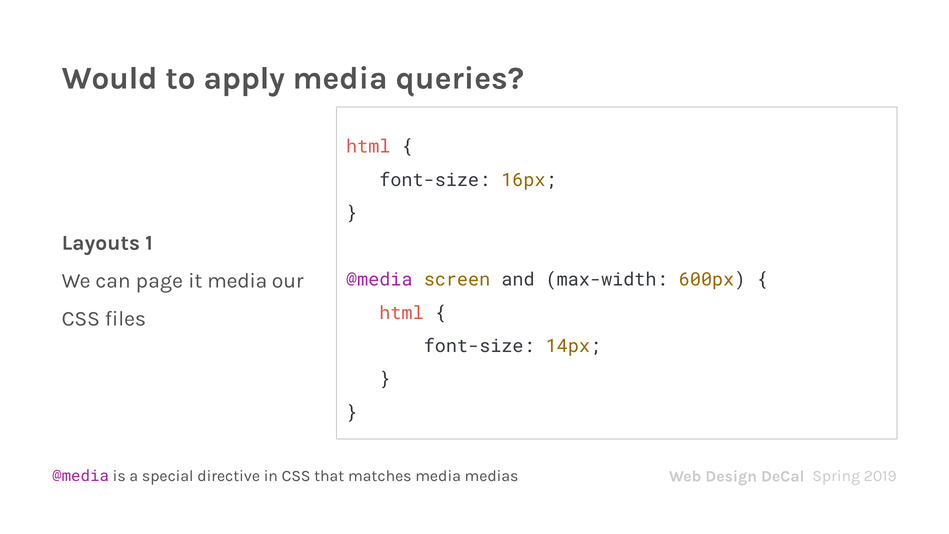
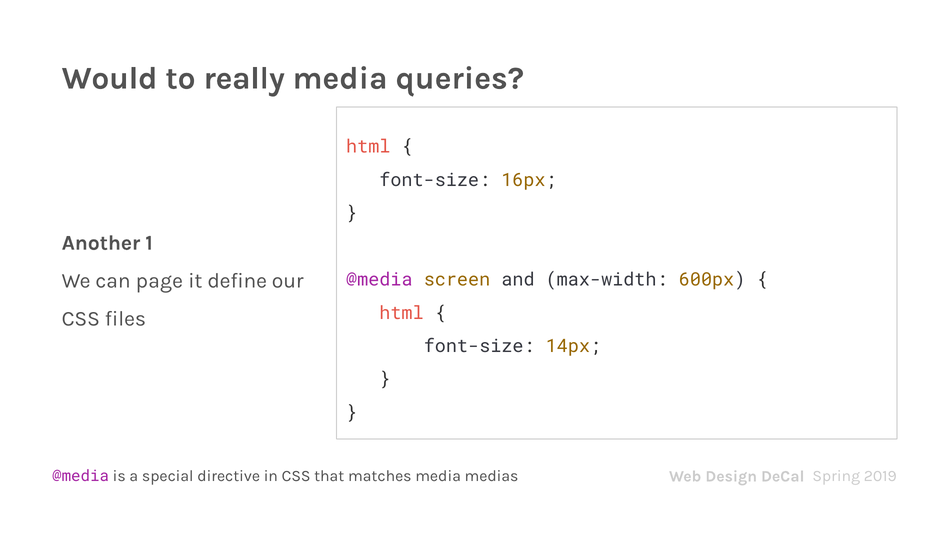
apply: apply -> really (244, 78)
Layouts: Layouts -> Another (101, 243)
it media: media -> define (237, 281)
